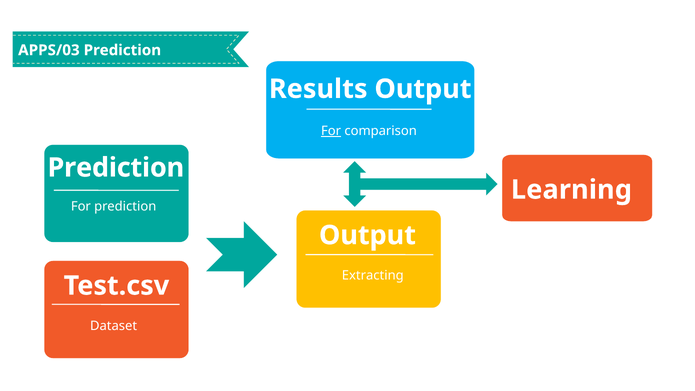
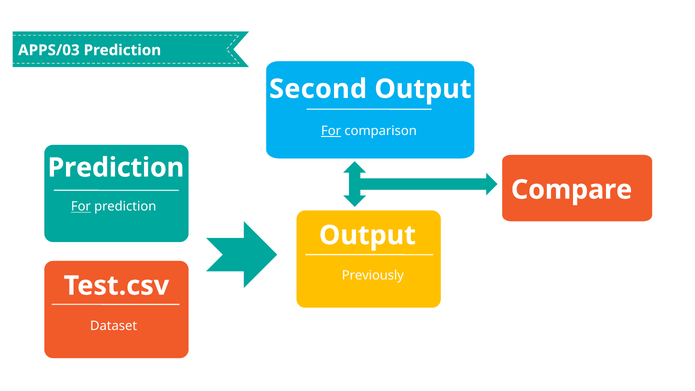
Results: Results -> Second (318, 89)
Learning: Learning -> Compare (572, 190)
For underline: none -> present (81, 207)
Extracting: Extracting -> Previously (373, 275)
